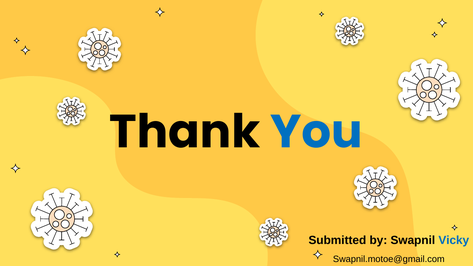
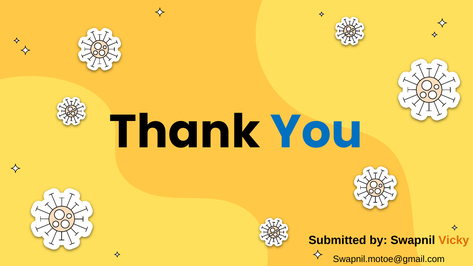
Vicky colour: blue -> orange (454, 240)
